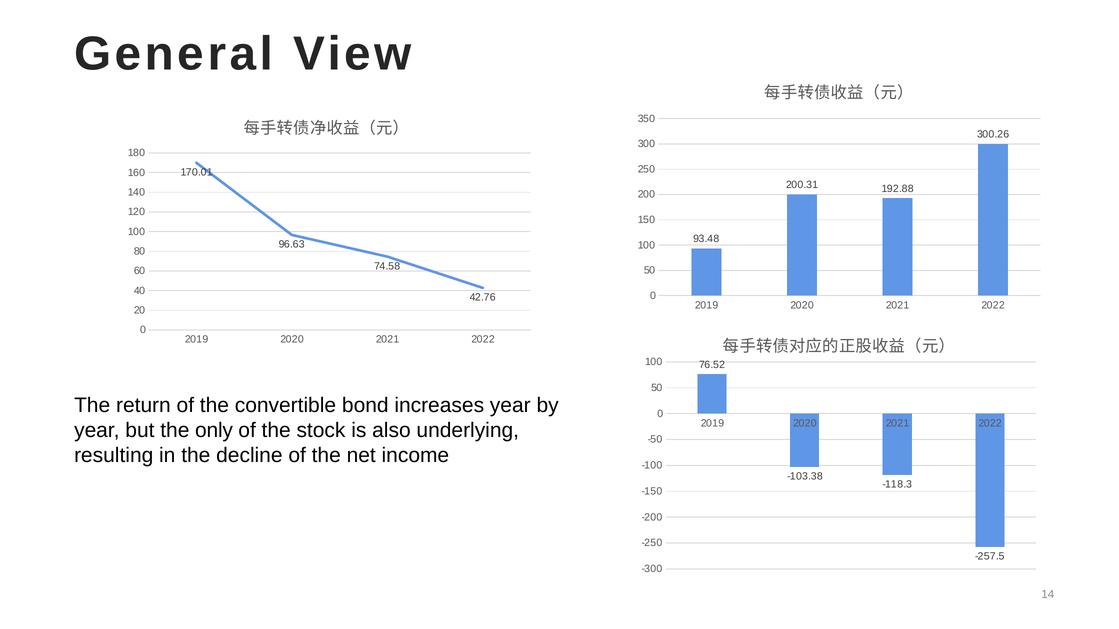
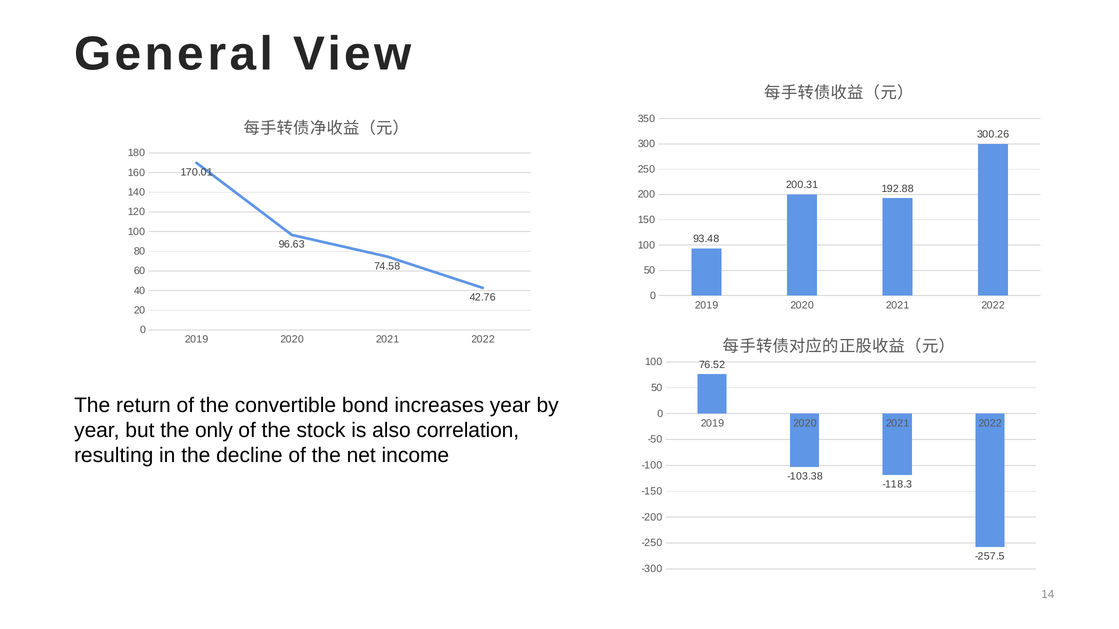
underlying: underlying -> correlation (468, 431)
